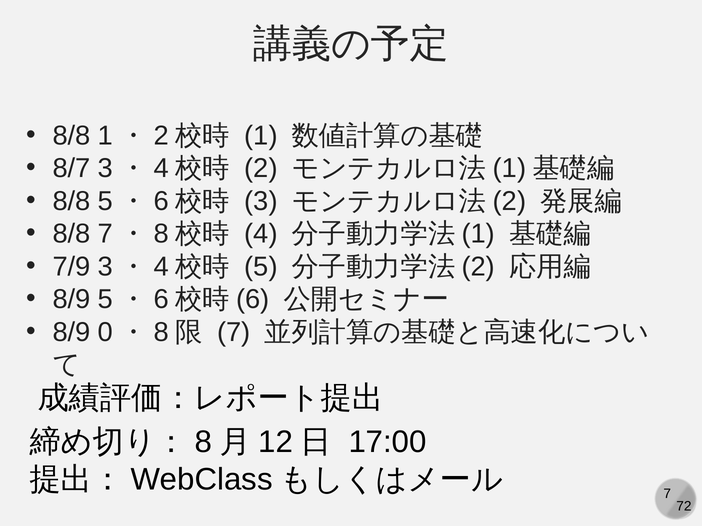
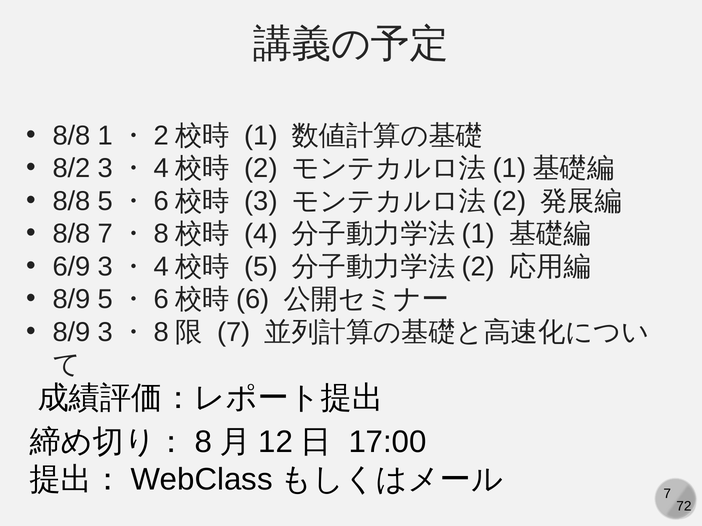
8/7: 8/7 -> 8/2 (72, 168)
7/9: 7/9 -> 6/9 (72, 267)
8/9 0: 0 -> 3 (106, 332)
